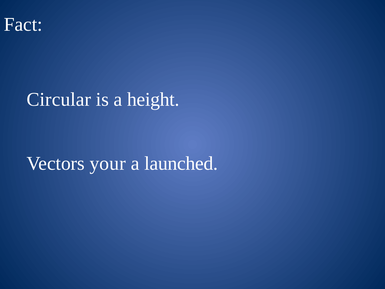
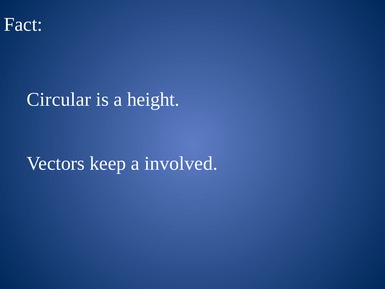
your: your -> keep (108, 163)
launched: launched -> involved (181, 163)
